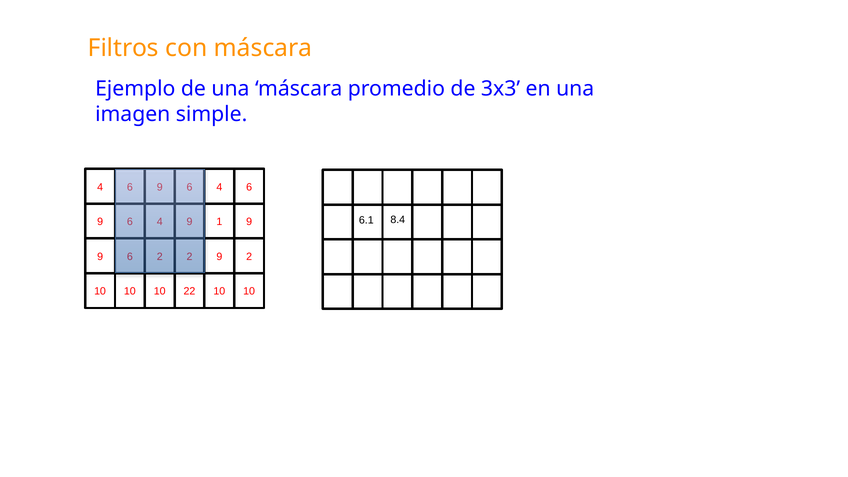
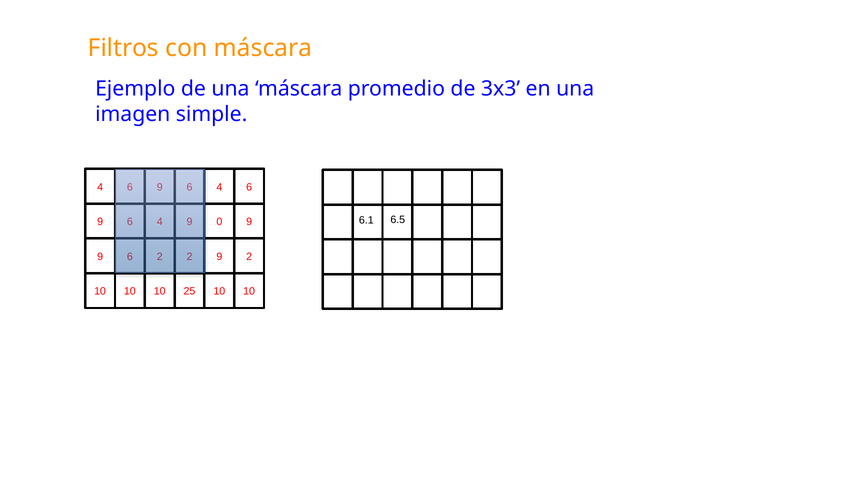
8.4: 8.4 -> 6.5 (398, 220)
1: 1 -> 0 (219, 222)
22: 22 -> 25 (190, 291)
